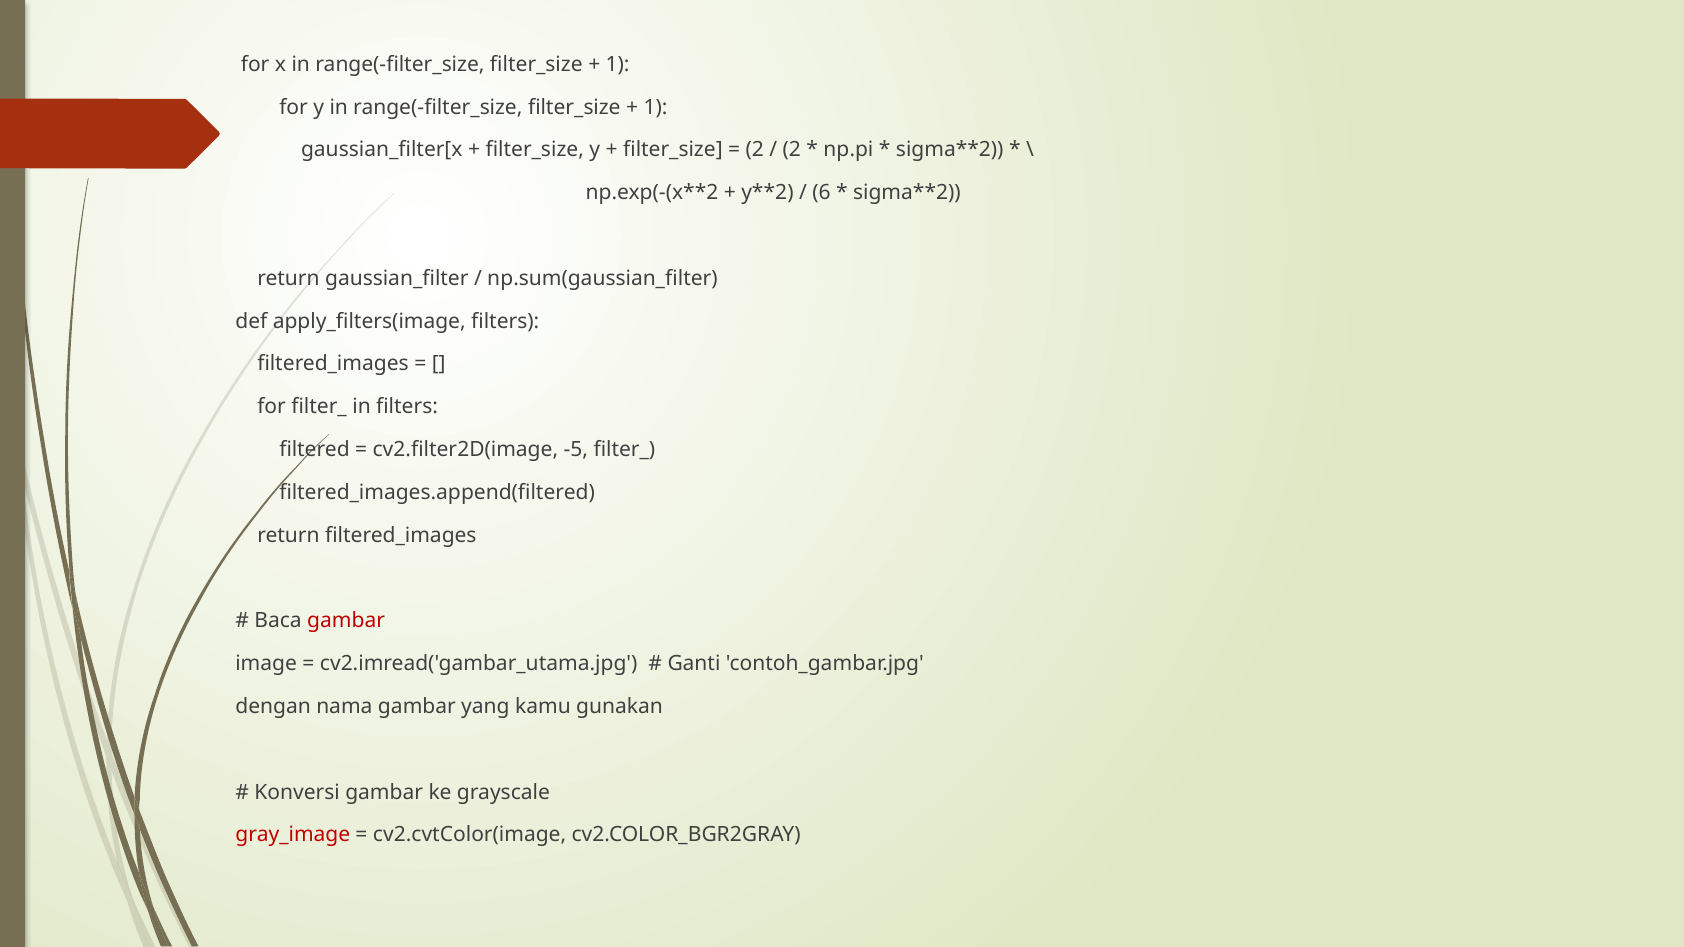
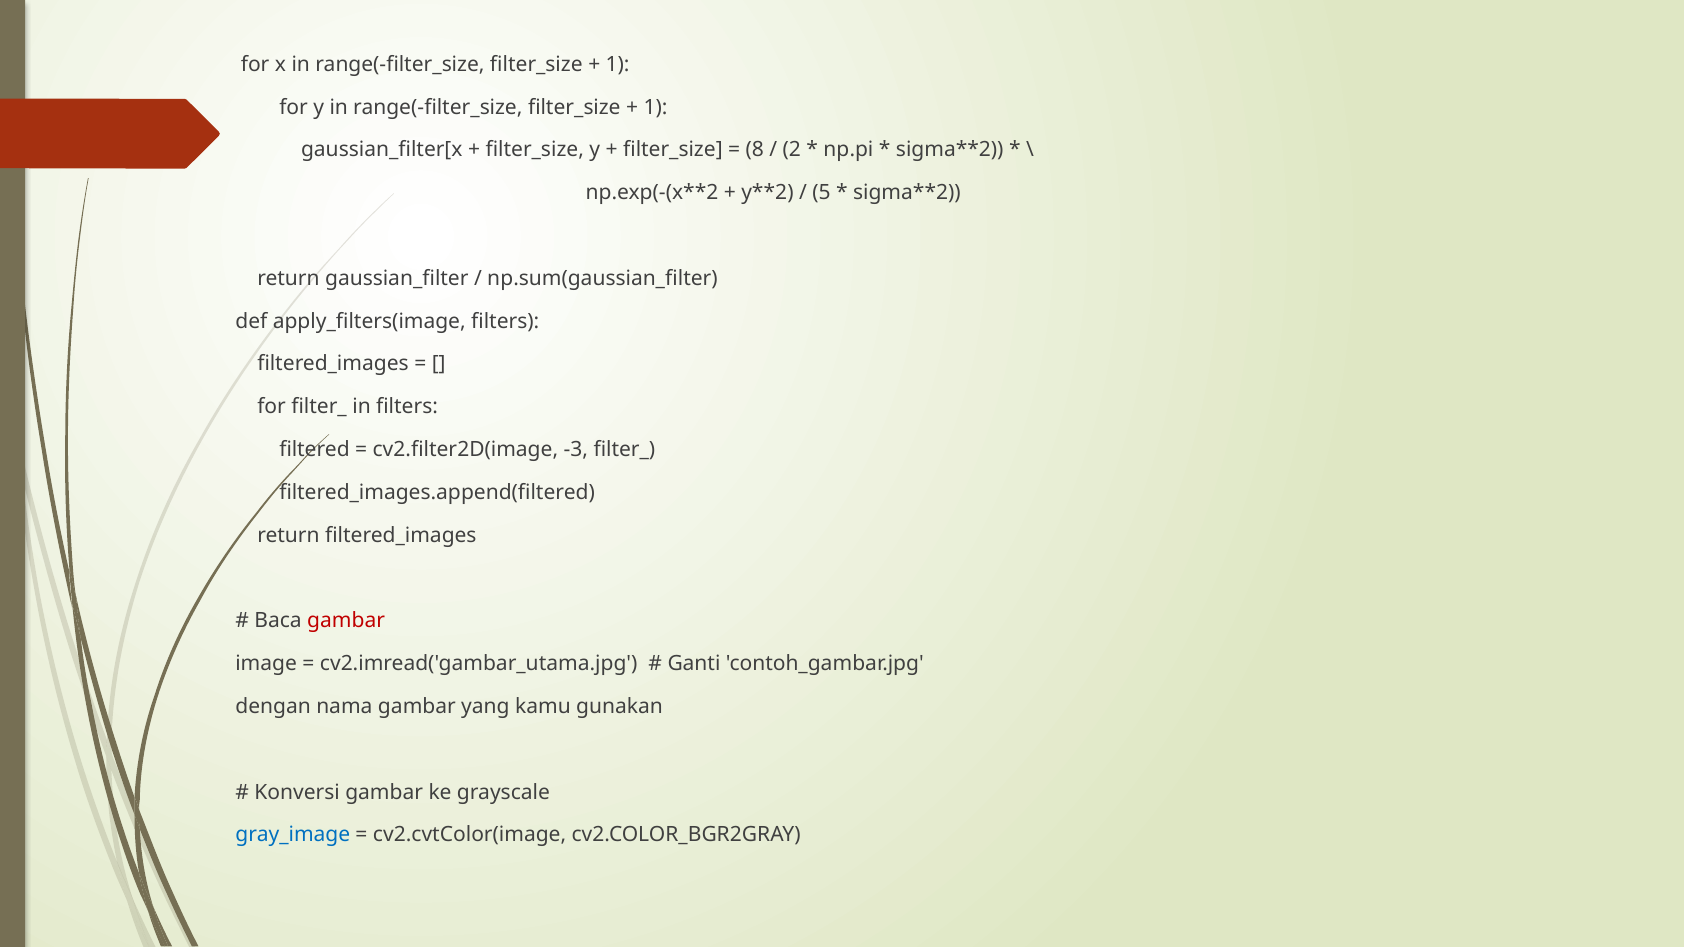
2: 2 -> 8 (755, 150)
6: 6 -> 5 (821, 193)
-5: -5 -> -3 (576, 450)
gray_image colour: red -> blue (293, 835)
